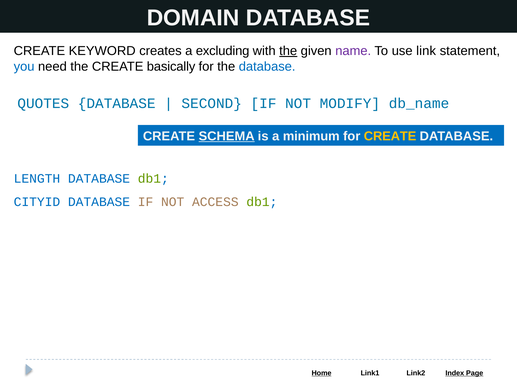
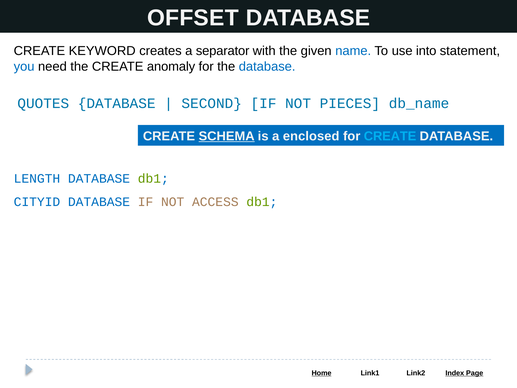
DOMAIN: DOMAIN -> OFFSET (193, 18)
excluding: excluding -> separator (223, 51)
the underline: present -> none (288, 51)
name colour: purple -> blue (353, 51)
link: link -> into (426, 51)
basically: basically -> anomaly (171, 66)
MODIFY: MODIFY -> PIECES (350, 103)
minimum: minimum -> enclosed (311, 136)
CREATE colour: yellow -> light blue (390, 136)
